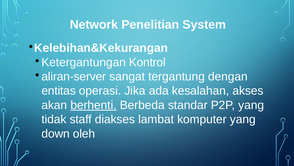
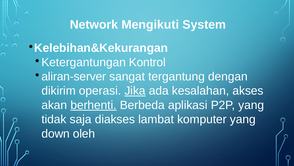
Penelitian: Penelitian -> Mengikuti (150, 24)
entitas: entitas -> dikirim (59, 91)
Jika underline: none -> present (135, 91)
standar: standar -> aplikasi (188, 105)
staff: staff -> saja (81, 119)
